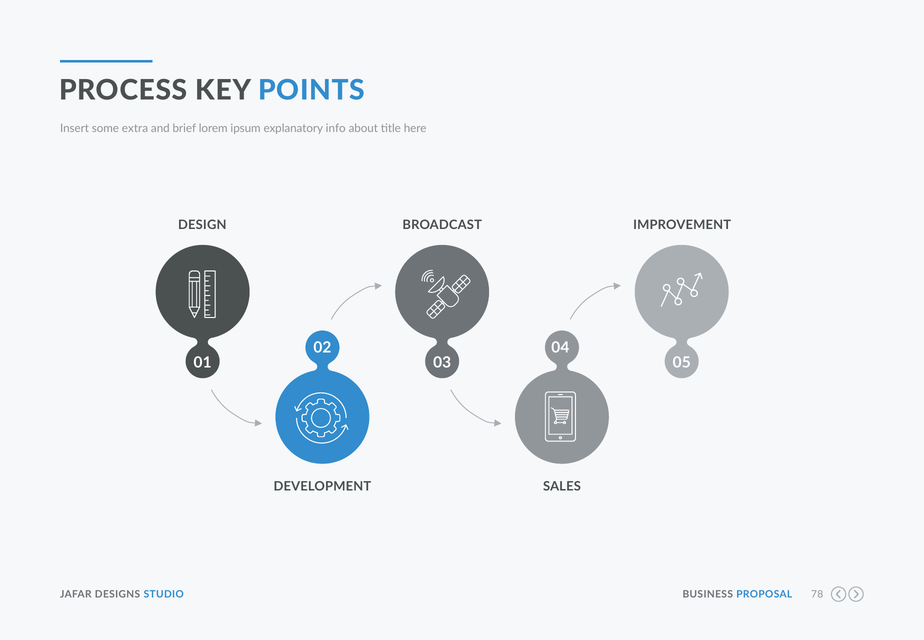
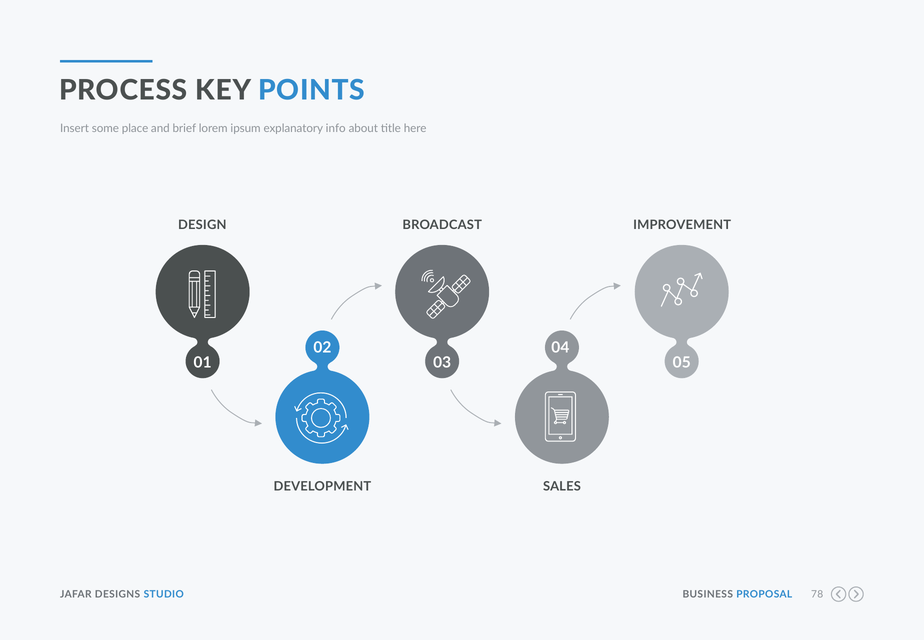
extra: extra -> place (135, 129)
